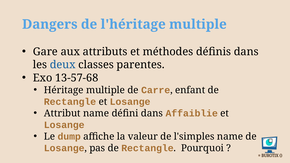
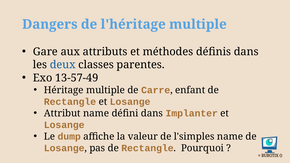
13-57-68: 13-57-68 -> 13-57-49 (77, 78)
Affaiblie: Affaiblie -> Implanter (192, 113)
